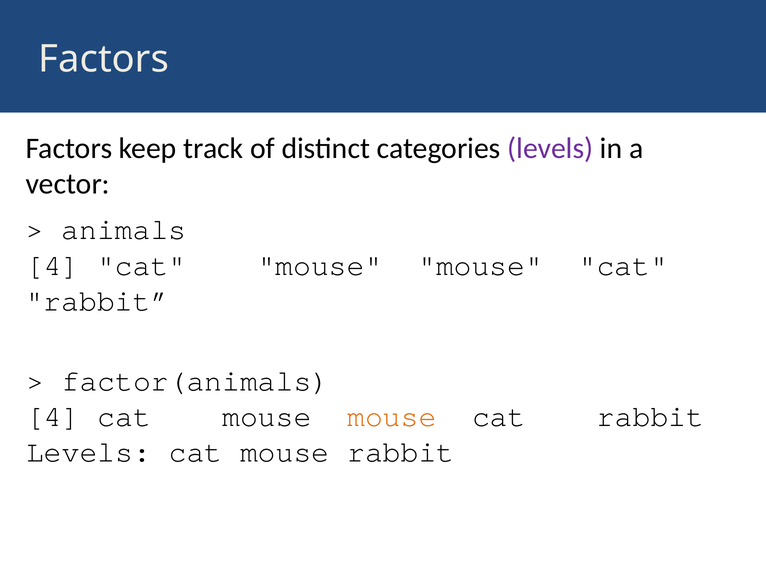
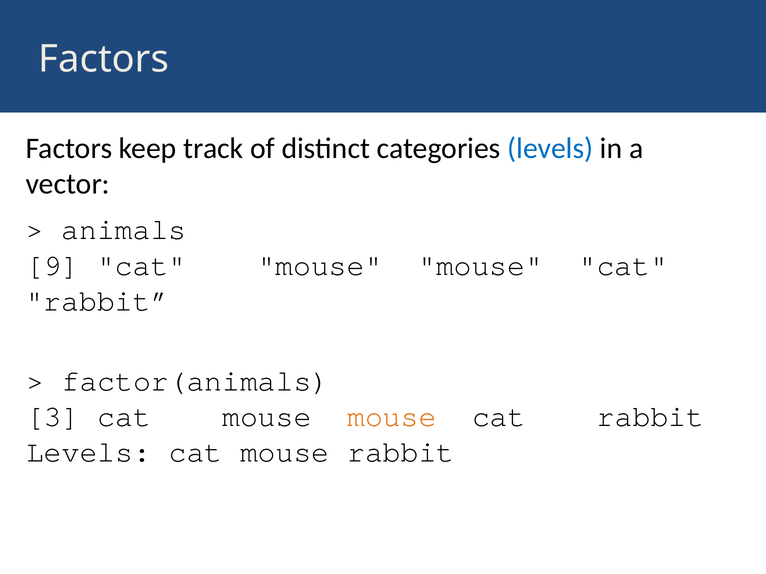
levels colour: purple -> blue (550, 148)
4: 4 -> 9 (52, 265)
4: 4 -> 3 (53, 417)
